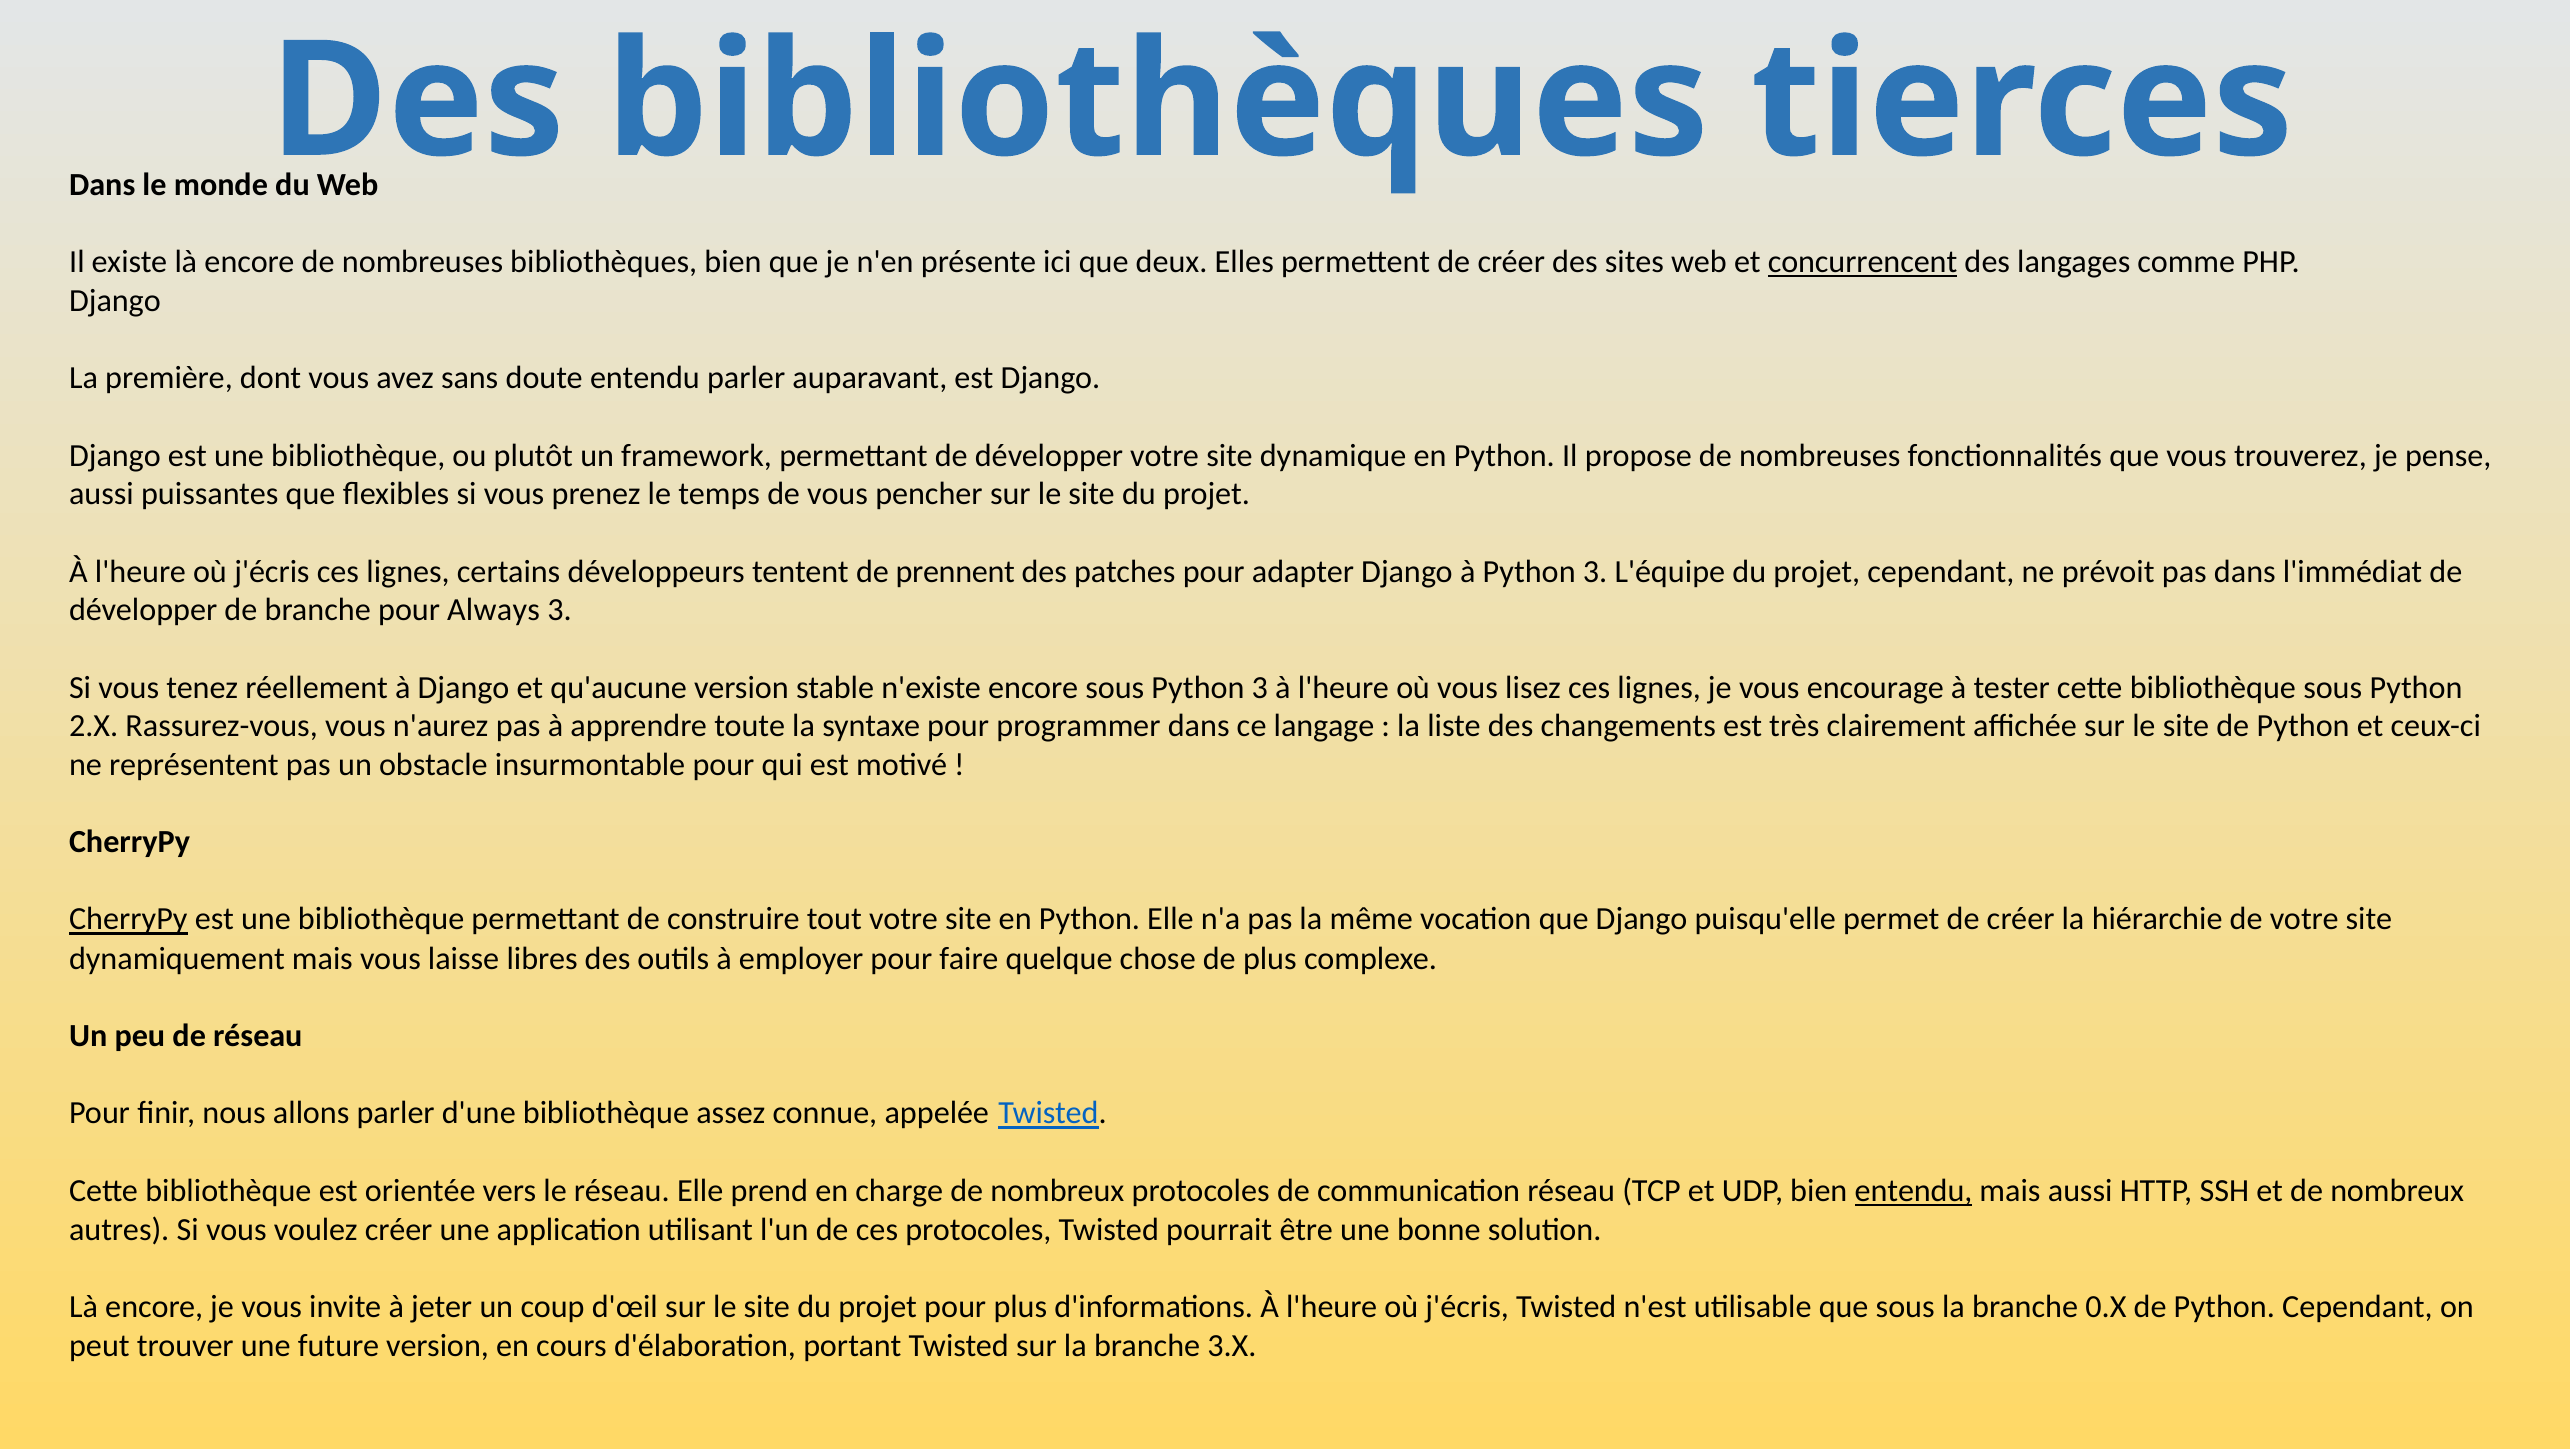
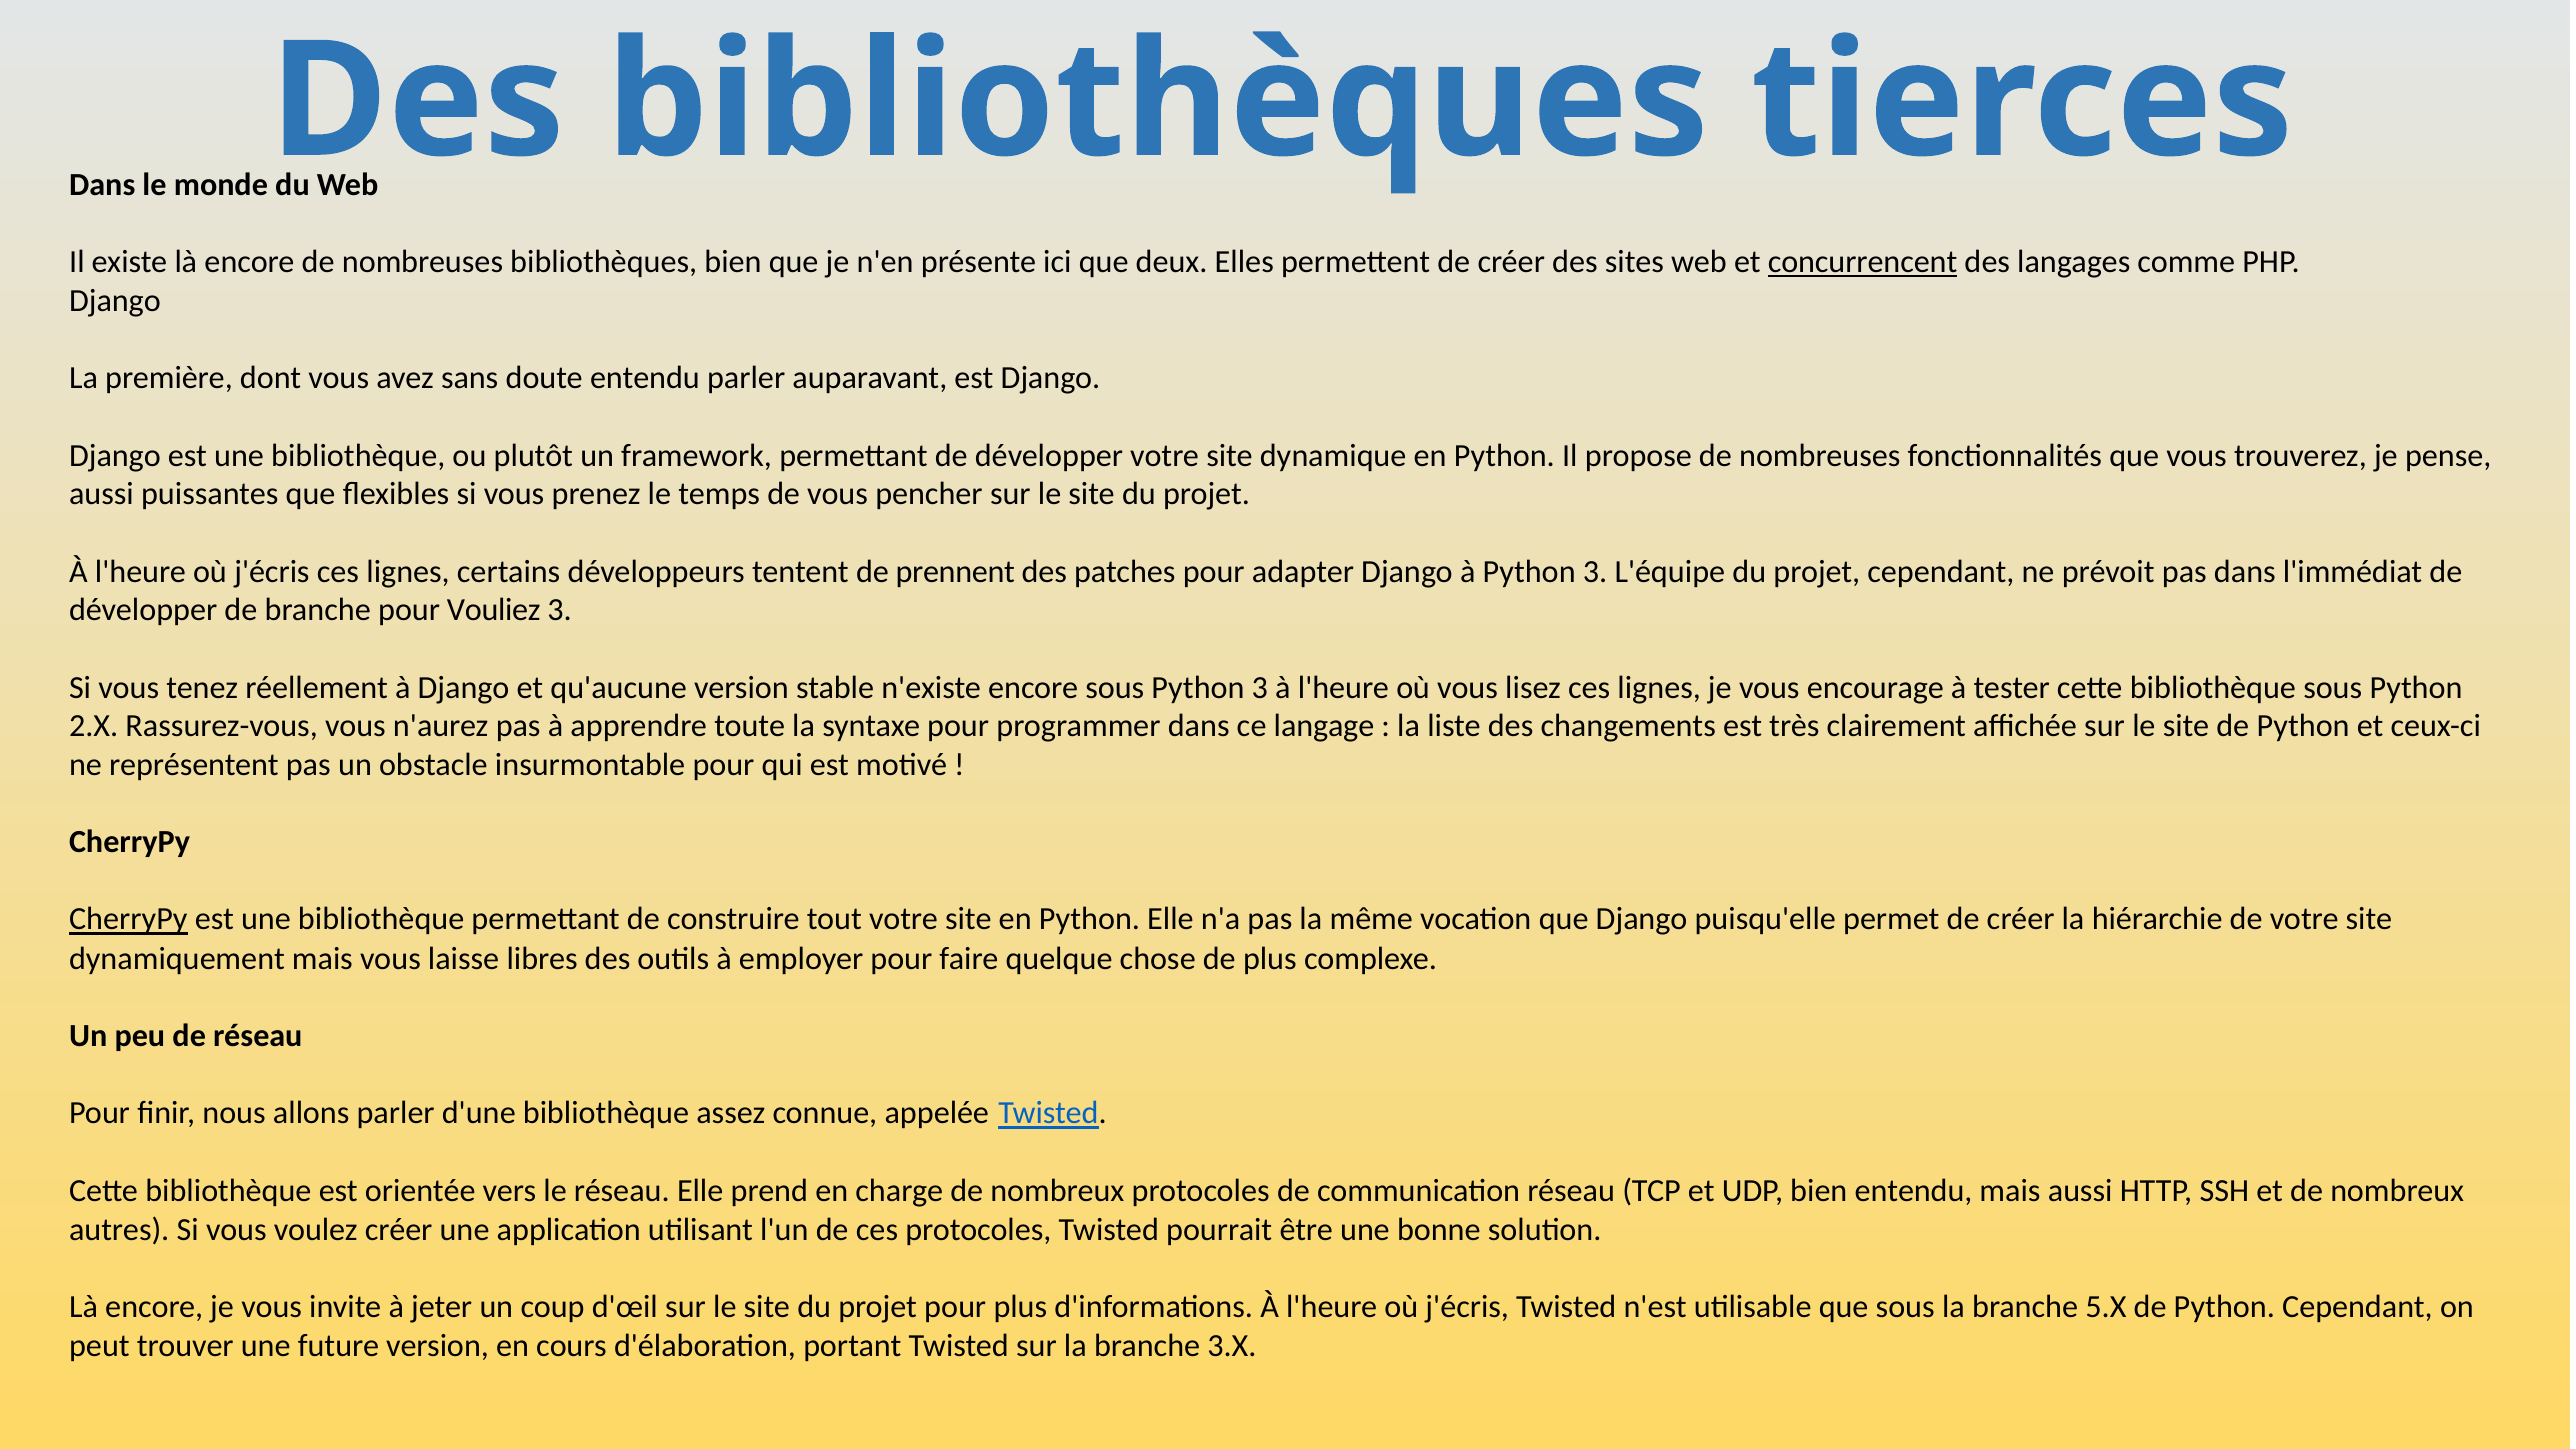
Always: Always -> Vouliez (494, 610)
entendu underline: present -> none (1914, 1191)
0.X: 0.X -> 5.X (2106, 1307)
